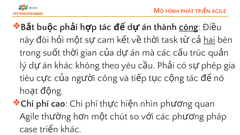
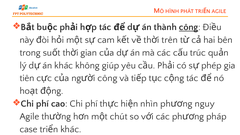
task: task -> trên (170, 40)
hai underline: present -> none (209, 40)
theo: theo -> giúp (111, 65)
tiêu: tiêu -> tiên (27, 78)
quan: quan -> nguy (205, 104)
